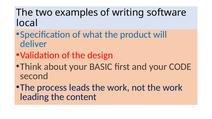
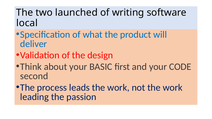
examples: examples -> launched (76, 13)
content: content -> passion (81, 97)
